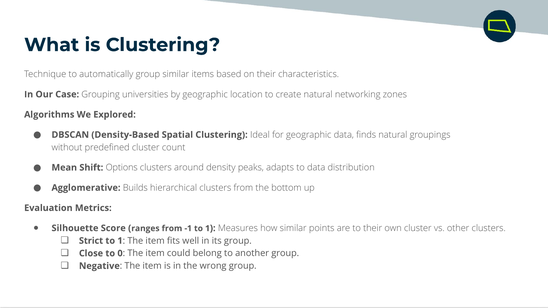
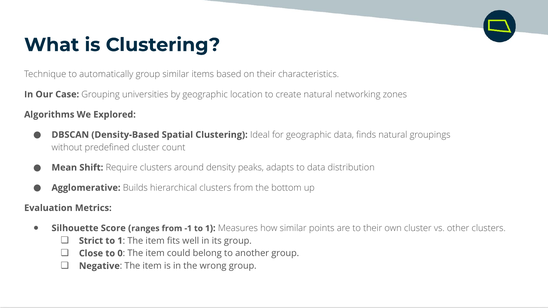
Options: Options -> Require (122, 168)
